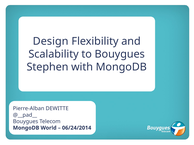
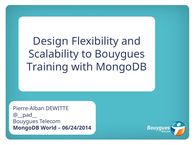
Stephen: Stephen -> Training (48, 67)
